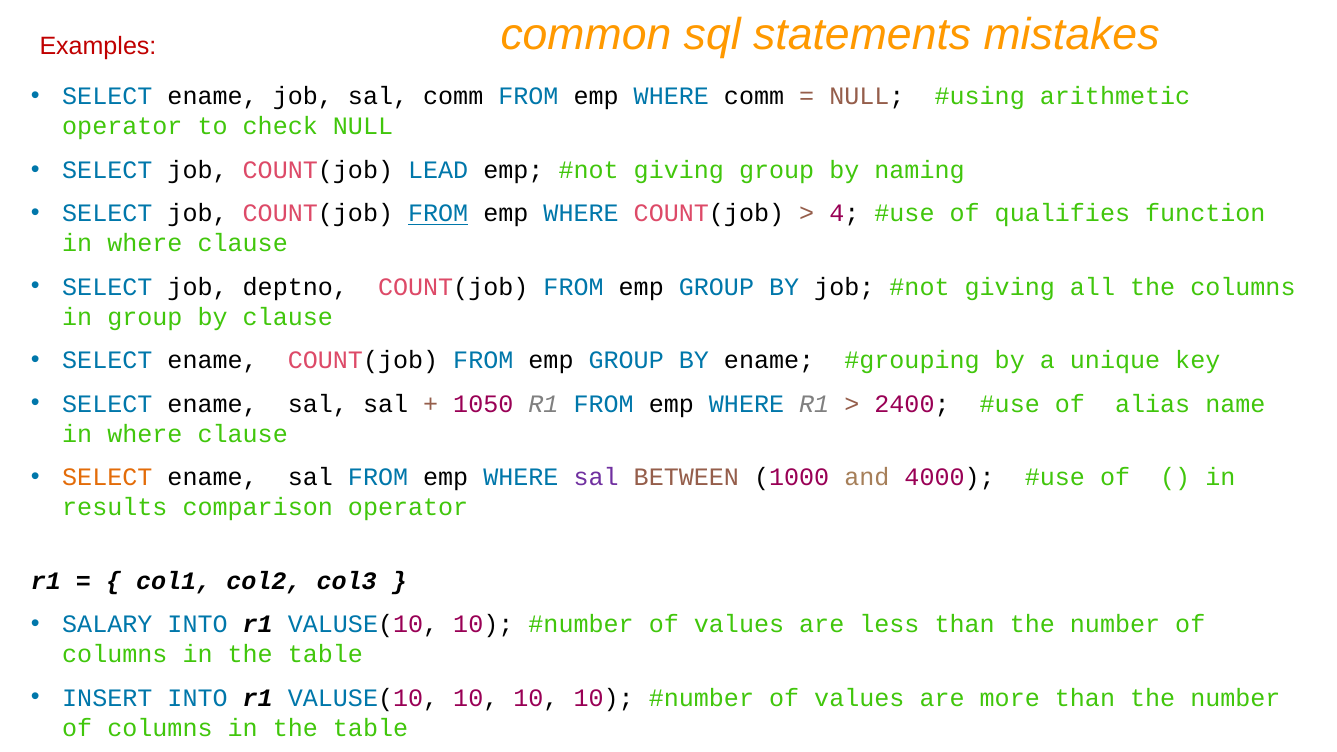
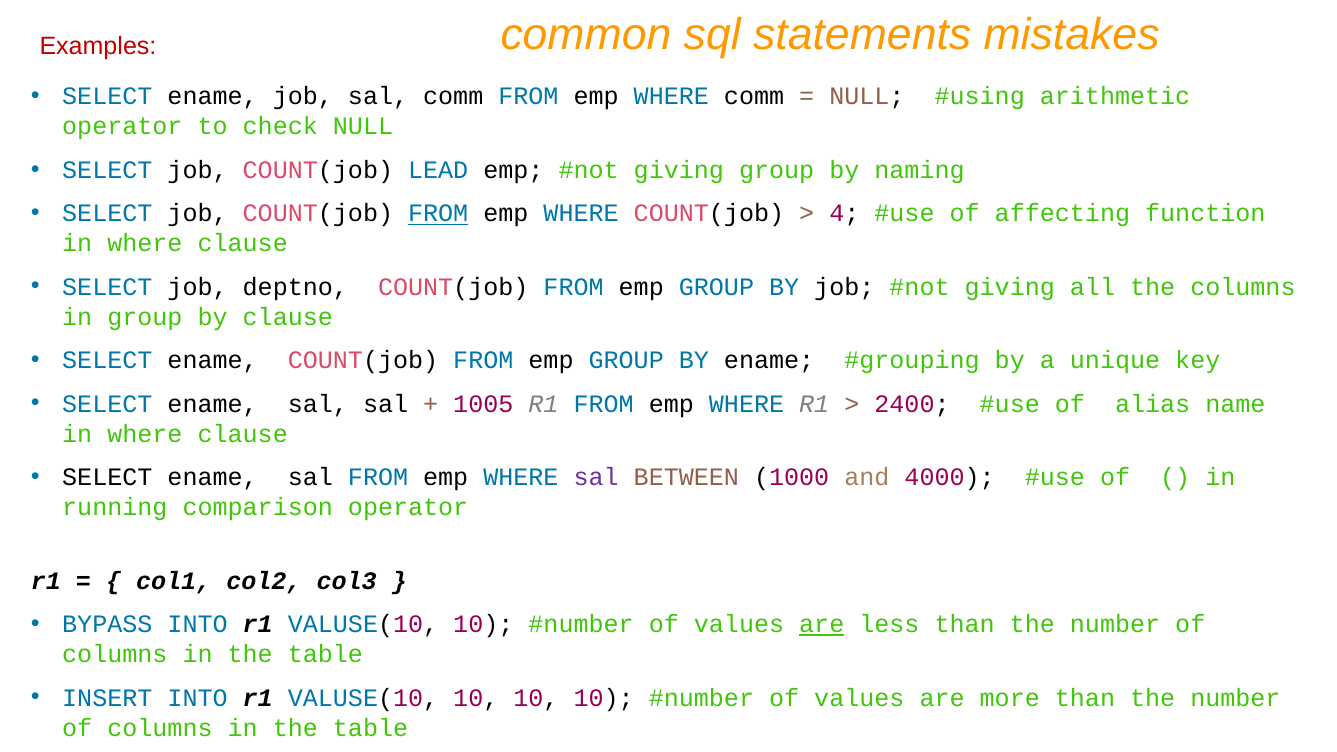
qualifies: qualifies -> affecting (1062, 214)
1050: 1050 -> 1005 (483, 404)
SELECT colour: orange -> black (107, 477)
results: results -> running (115, 508)
SALARY: SALARY -> BYPASS (107, 624)
are underline: none -> present (822, 624)
